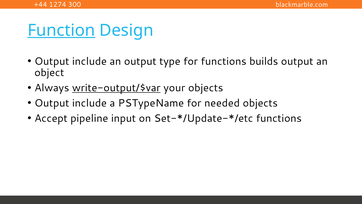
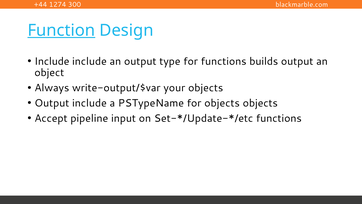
Output: Output -> Include (52, 61)
write-output/$var underline: present -> none (116, 88)
for needed: needed -> objects (222, 103)
